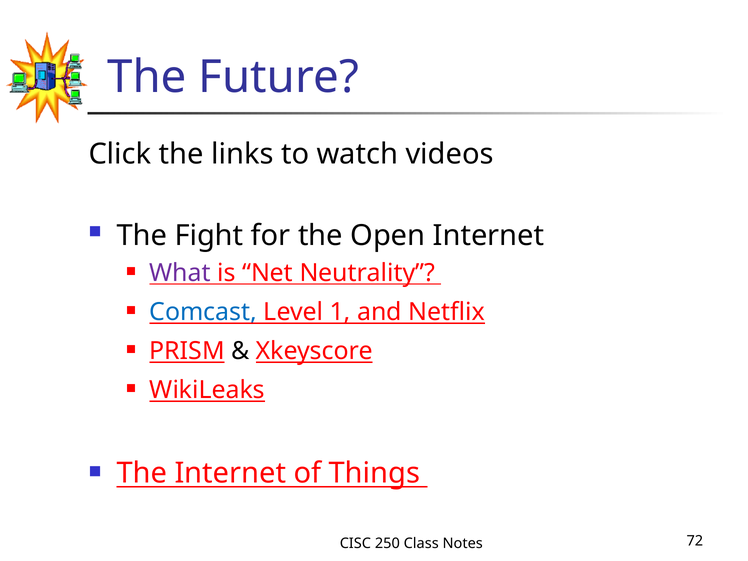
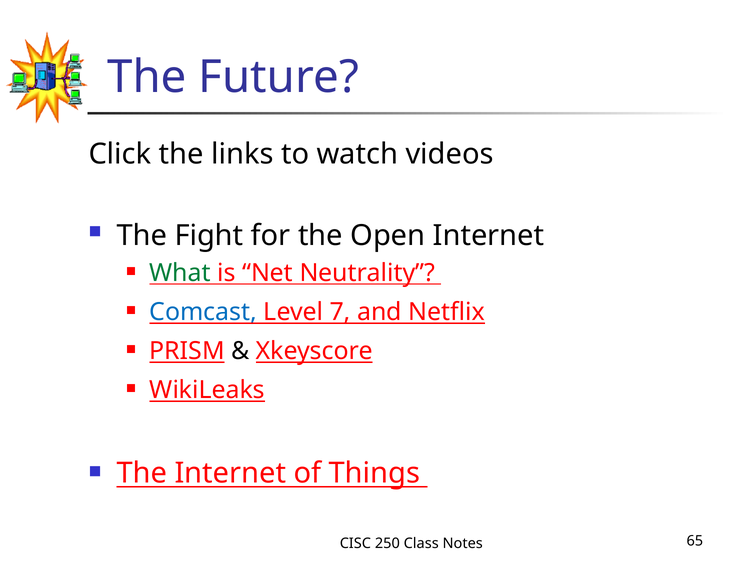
What colour: purple -> green (180, 273)
1: 1 -> 7 (340, 312)
72: 72 -> 65 (695, 541)
